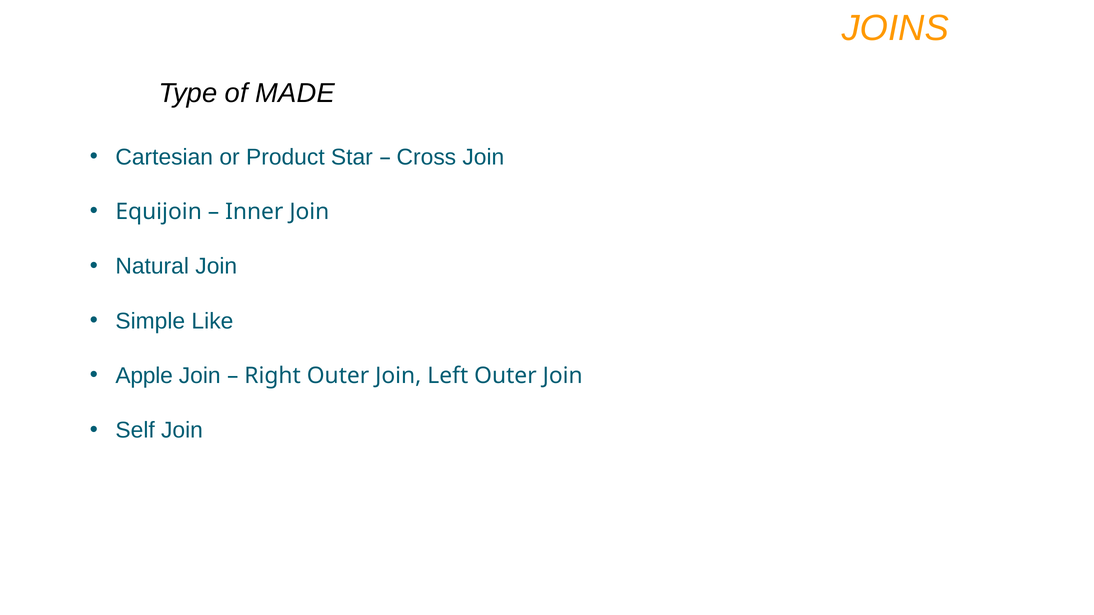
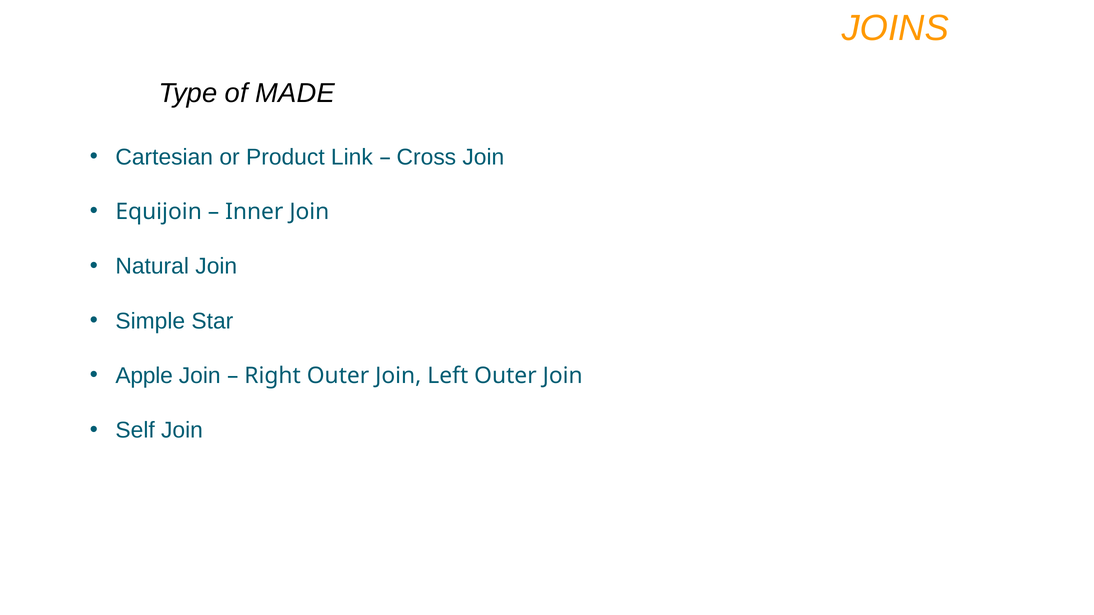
Star: Star -> Link (352, 157)
Like: Like -> Star (212, 321)
